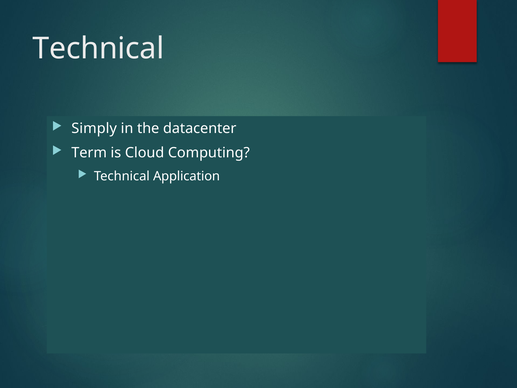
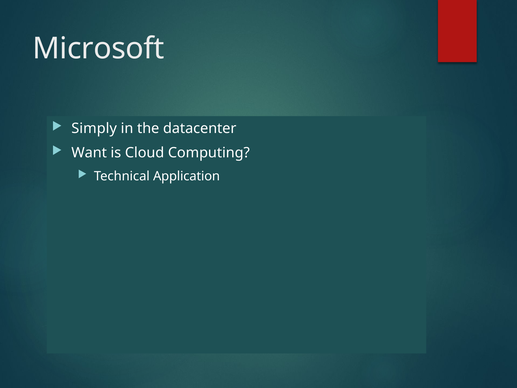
Technical: Technical -> Microsoft (98, 48)
Term: Term -> Want (89, 153)
